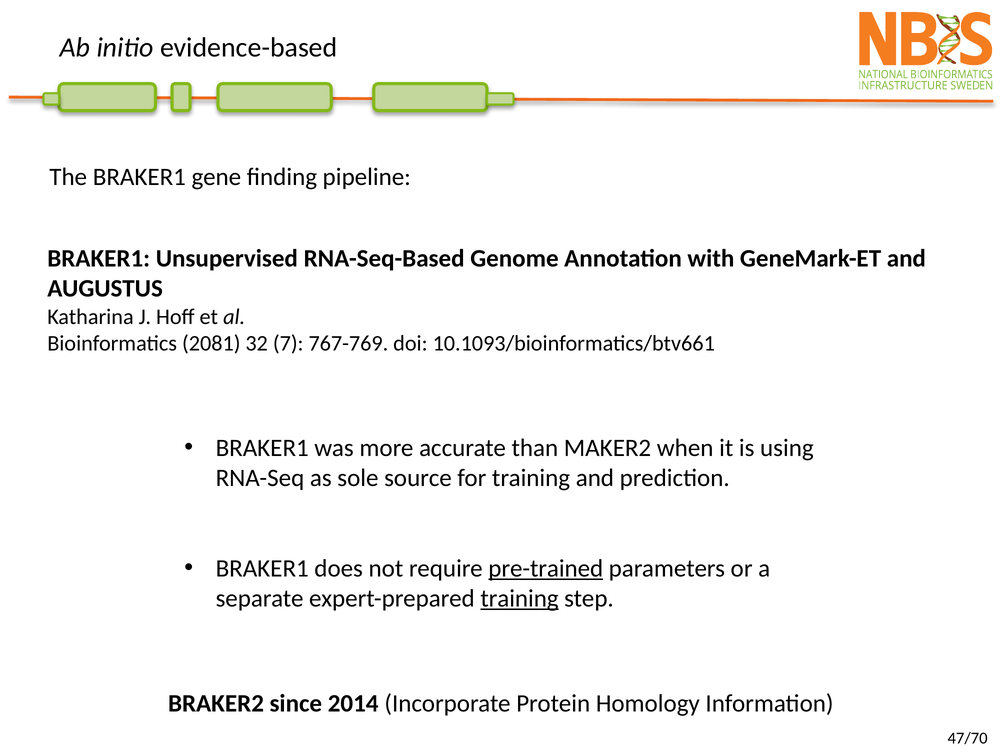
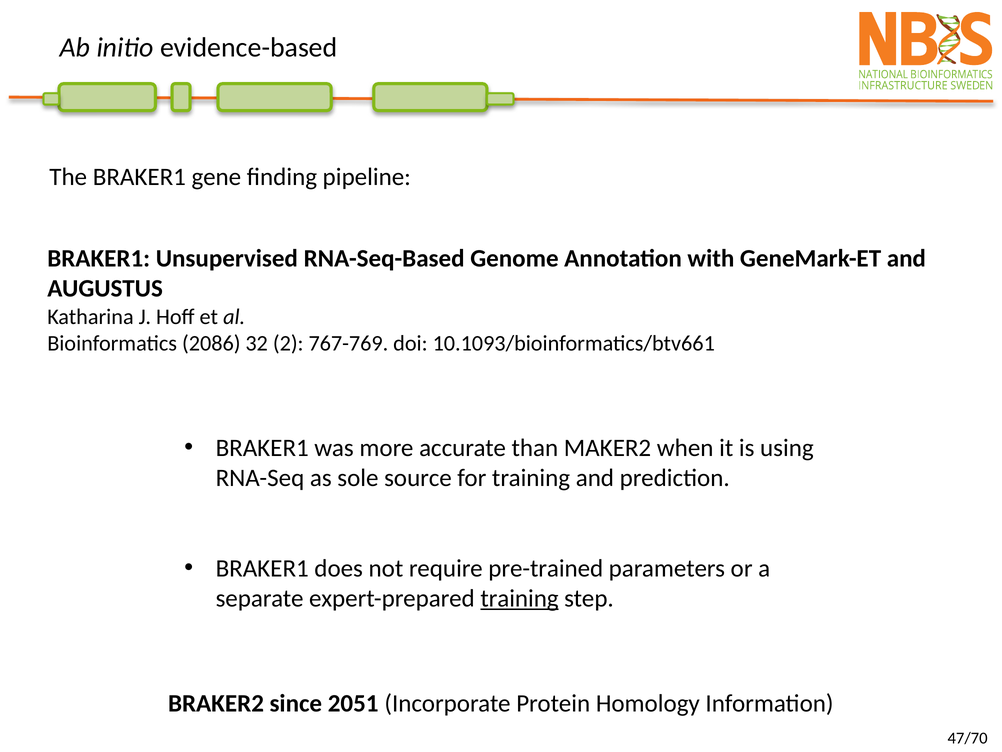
2081: 2081 -> 2086 (211, 343)
7: 7 -> 2 (288, 343)
pre-trained underline: present -> none (546, 568)
2014: 2014 -> 2051 (353, 703)
